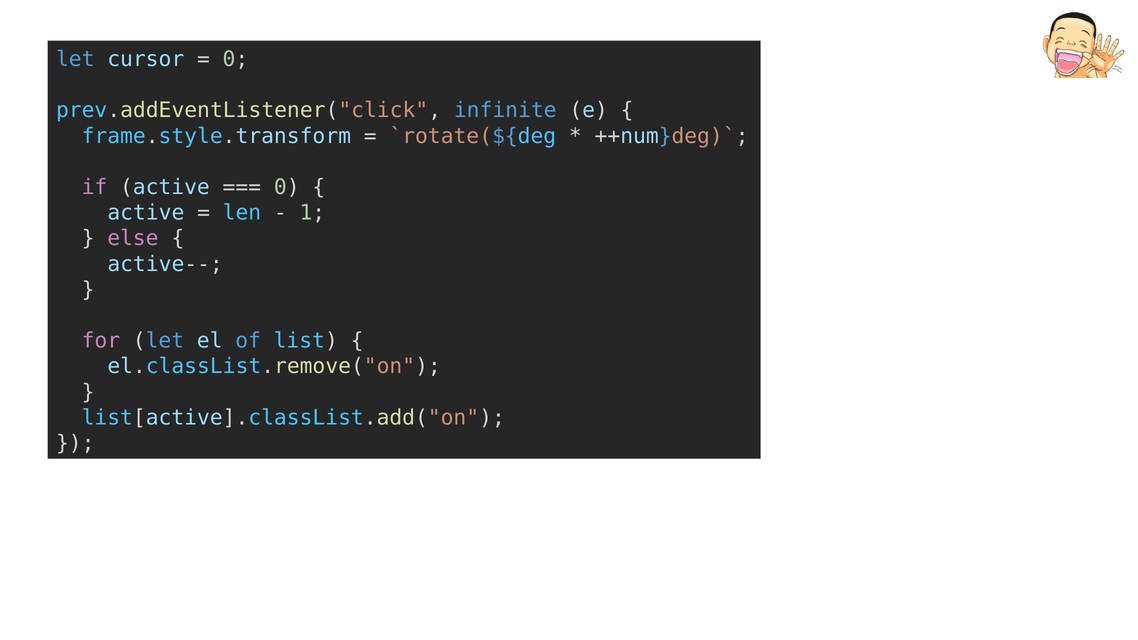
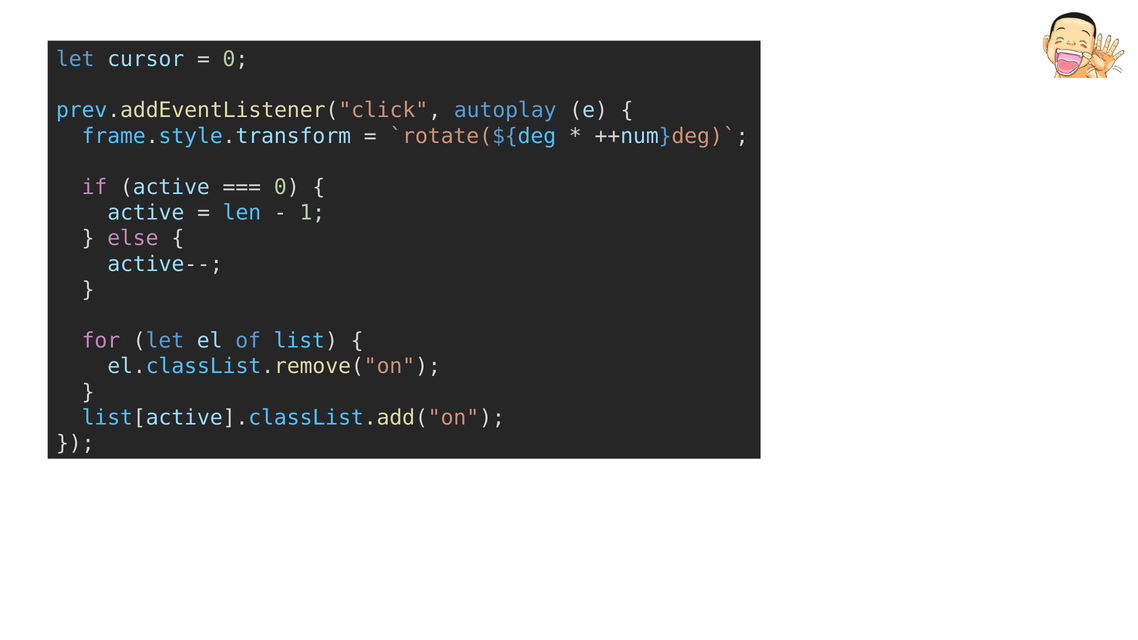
infinite: infinite -> autoplay (505, 110)
